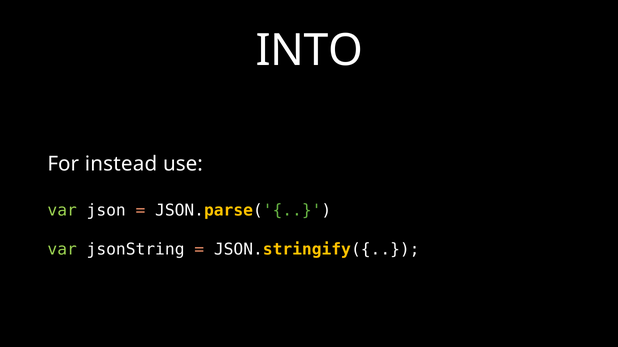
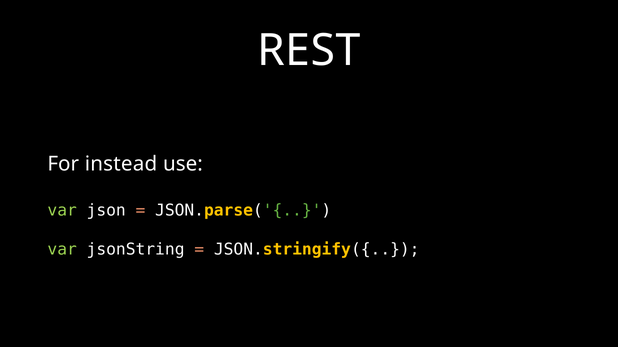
INTO: INTO -> REST (309, 51)
